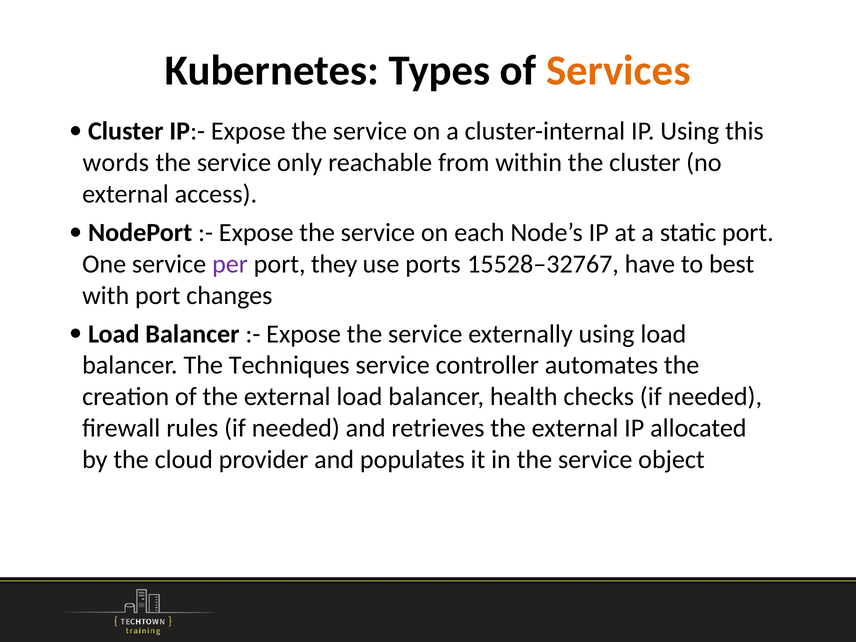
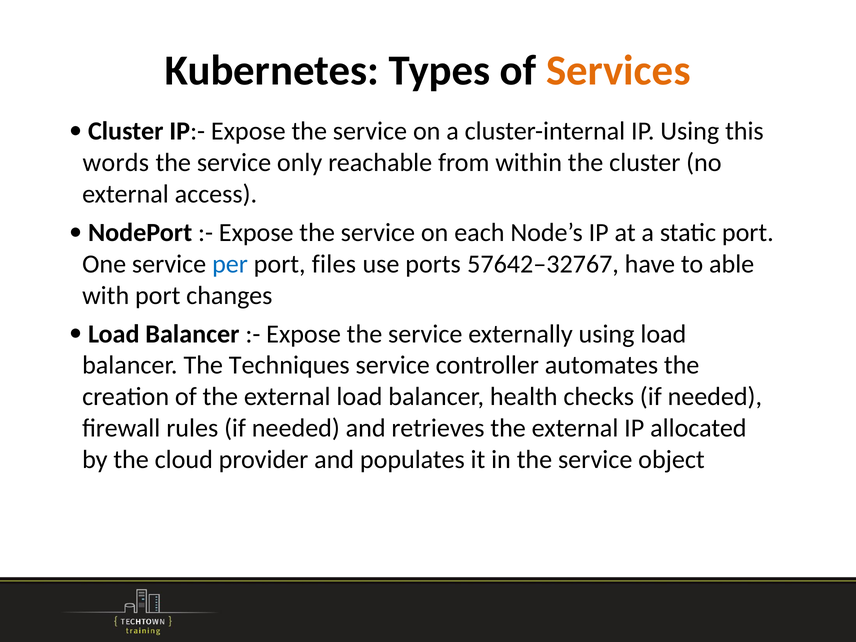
per colour: purple -> blue (230, 264)
they: they -> files (334, 264)
15528–32767: 15528–32767 -> 57642–32767 (543, 264)
best: best -> able (732, 264)
